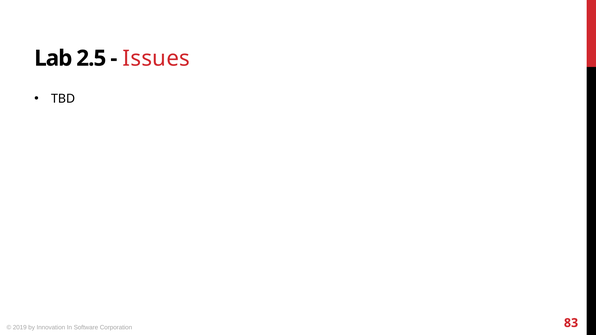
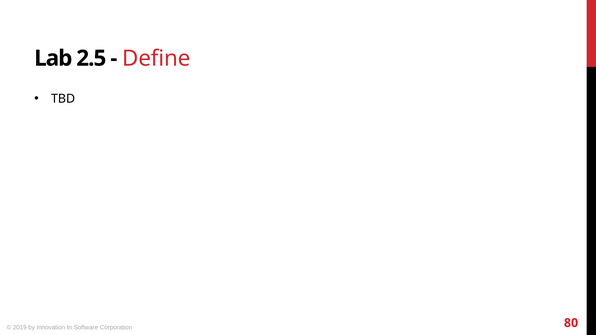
Issues: Issues -> Define (156, 58)
83: 83 -> 80 (571, 323)
